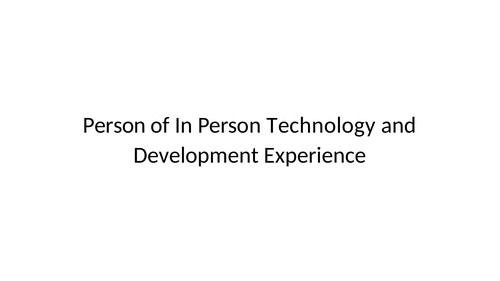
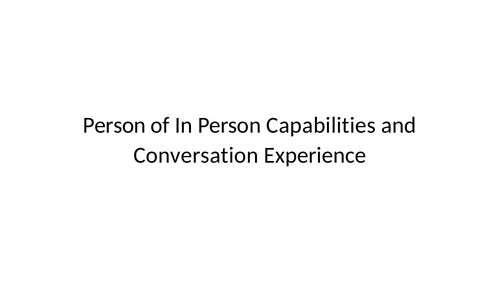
Technology: Technology -> Capabilities (321, 126)
Development: Development -> Conversation (196, 155)
